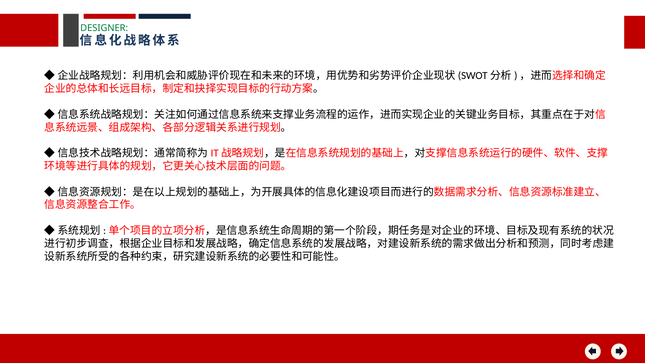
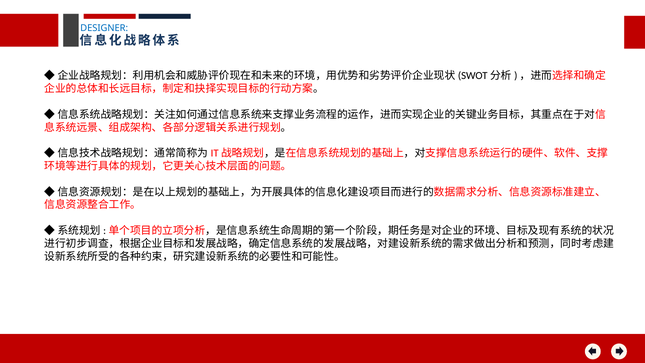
DESIGNER colour: green -> blue (104, 28)
